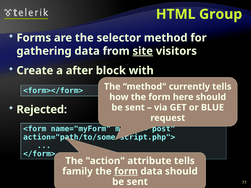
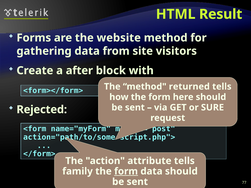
Group: Group -> Result (221, 14)
selector: selector -> website (119, 38)
site underline: present -> none (143, 51)
currently: currently -> returned (189, 87)
BLUE: BLUE -> SURE (212, 108)
